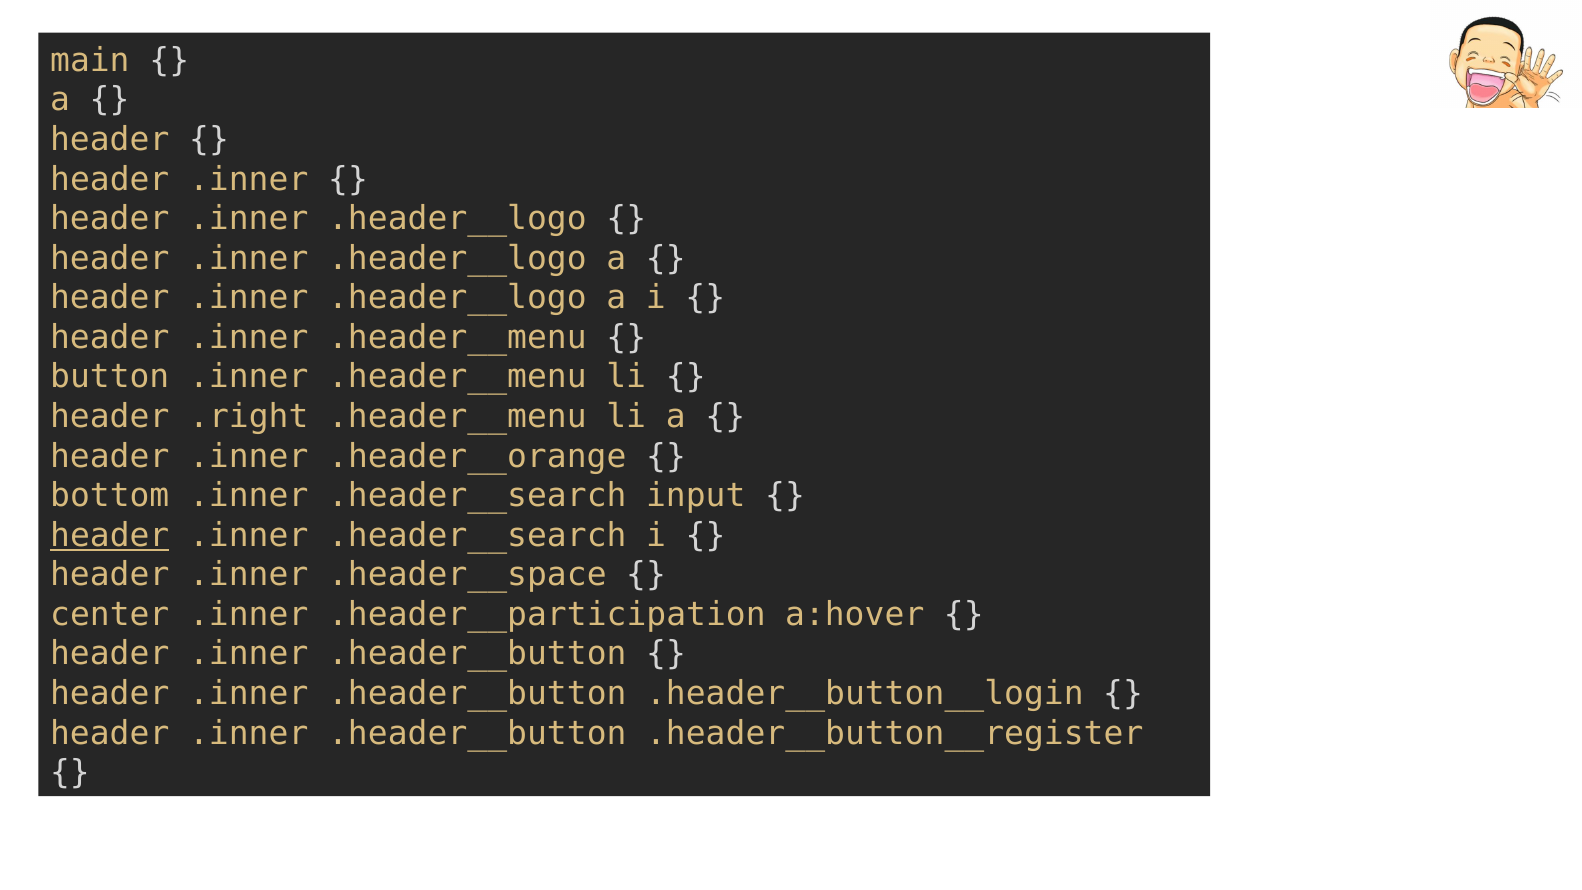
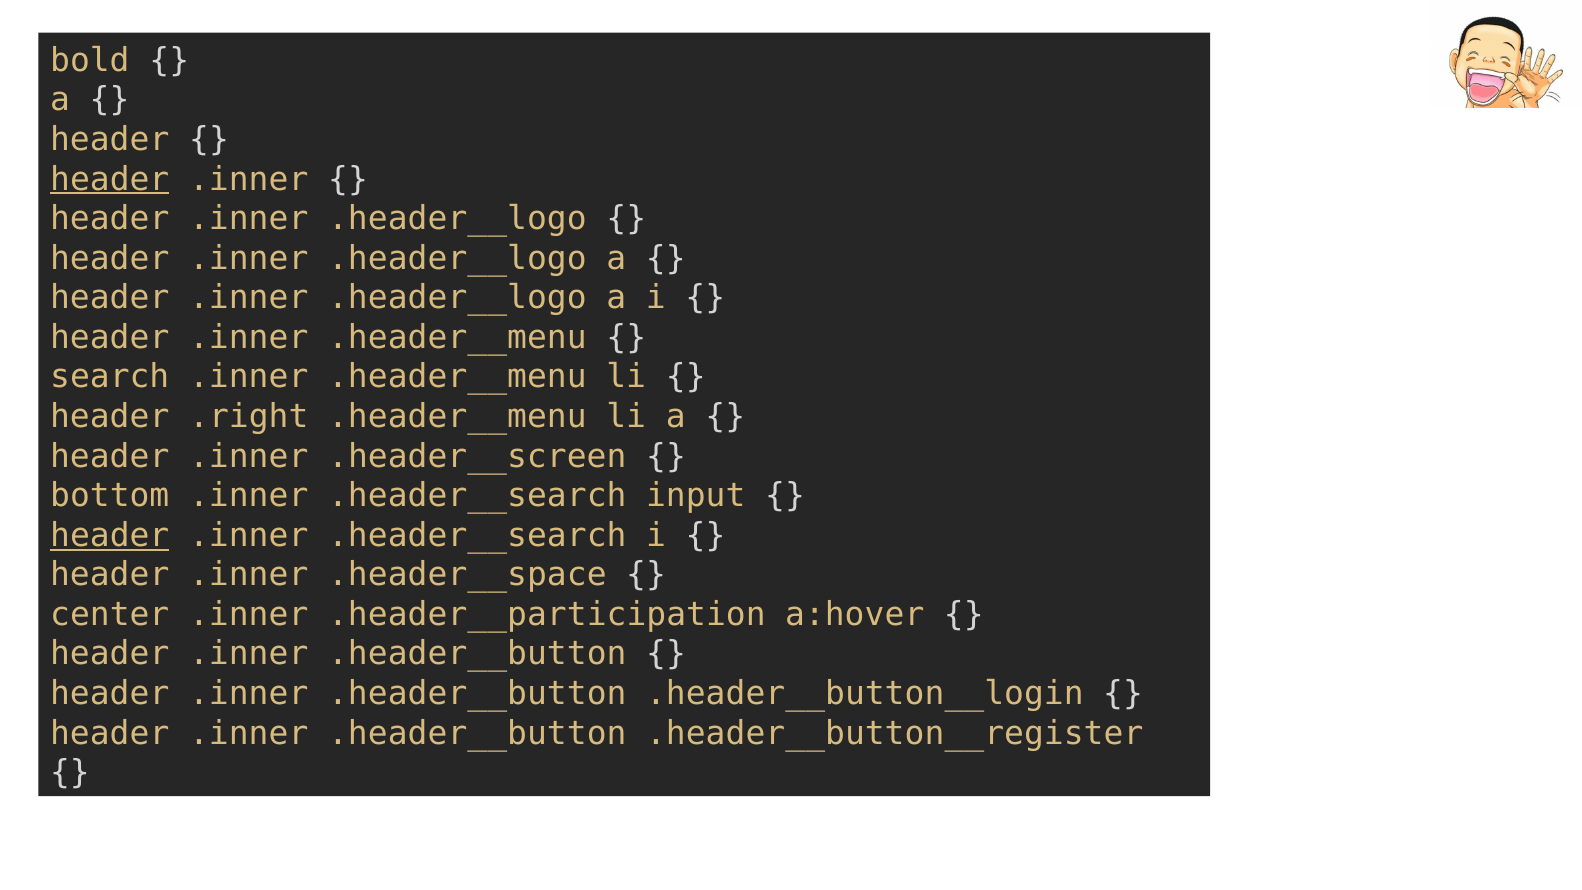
main: main -> bold (90, 60)
header underline: none -> present (110, 179)
button: button -> search (110, 377)
.header__orange: .header__orange -> .header__screen (477, 456)
